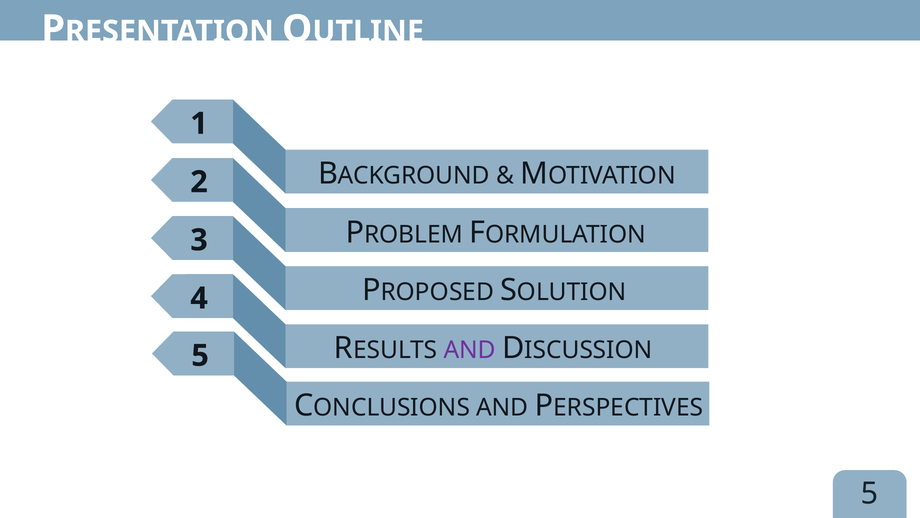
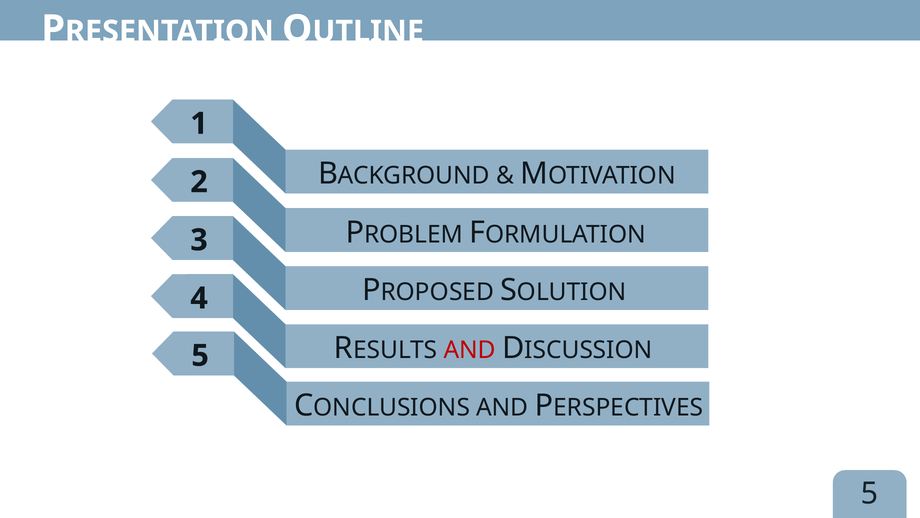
AND colour: purple -> red (470, 350)
